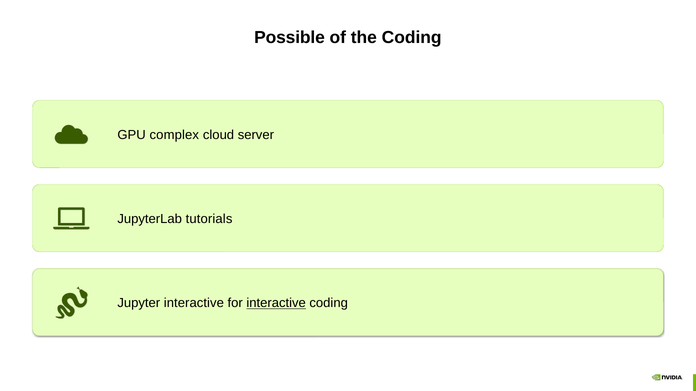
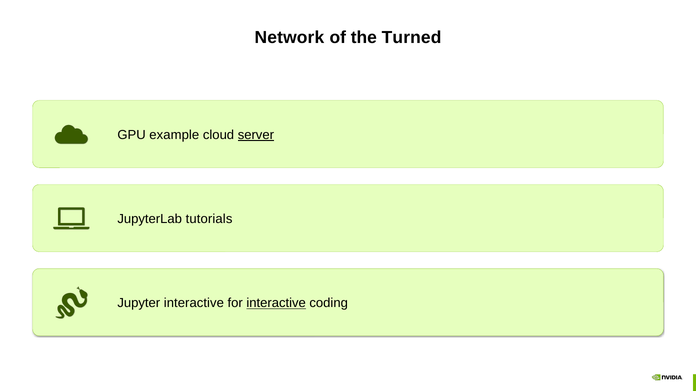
Possible: Possible -> Network (289, 37)
the Coding: Coding -> Turned (412, 37)
complex: complex -> example (174, 135)
server underline: none -> present (256, 135)
